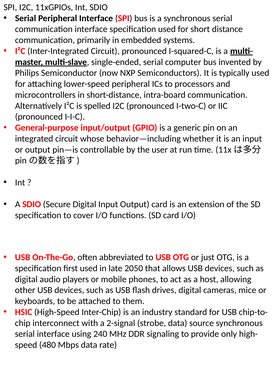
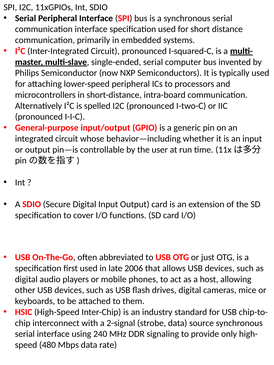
2050: 2050 -> 2006 (134, 269)
